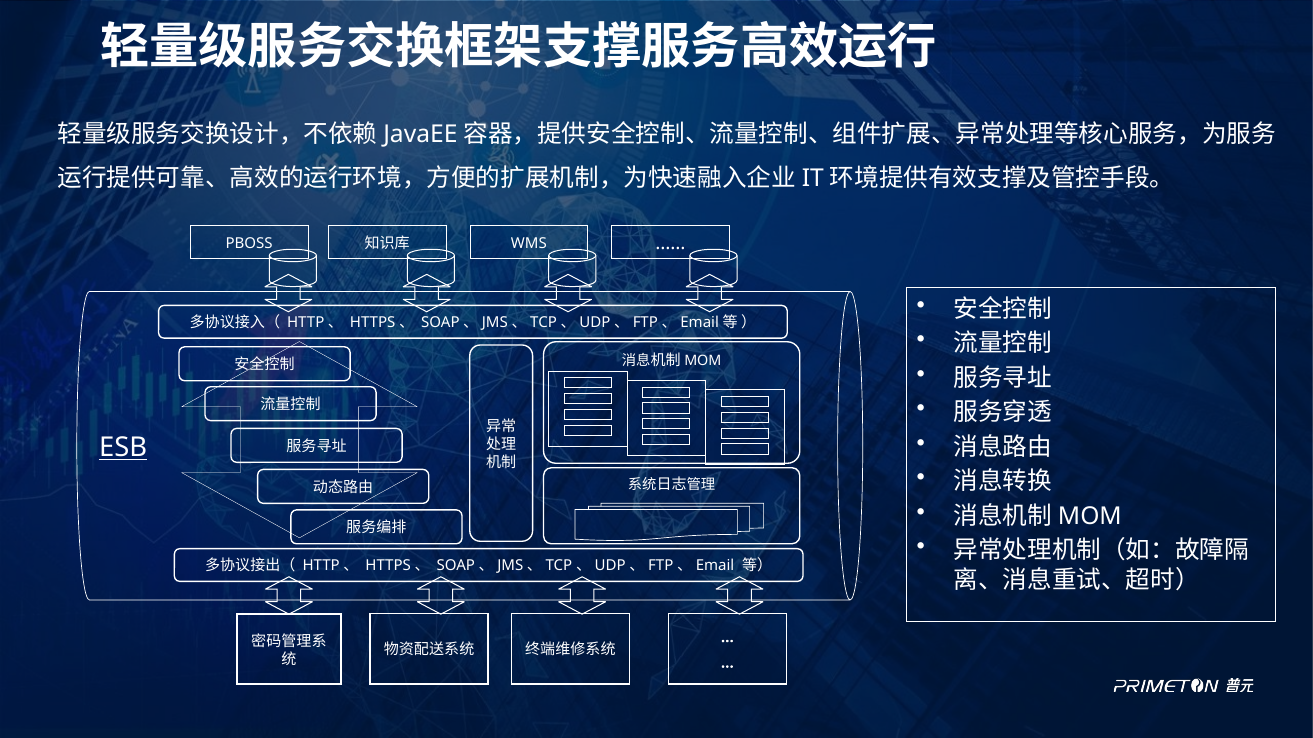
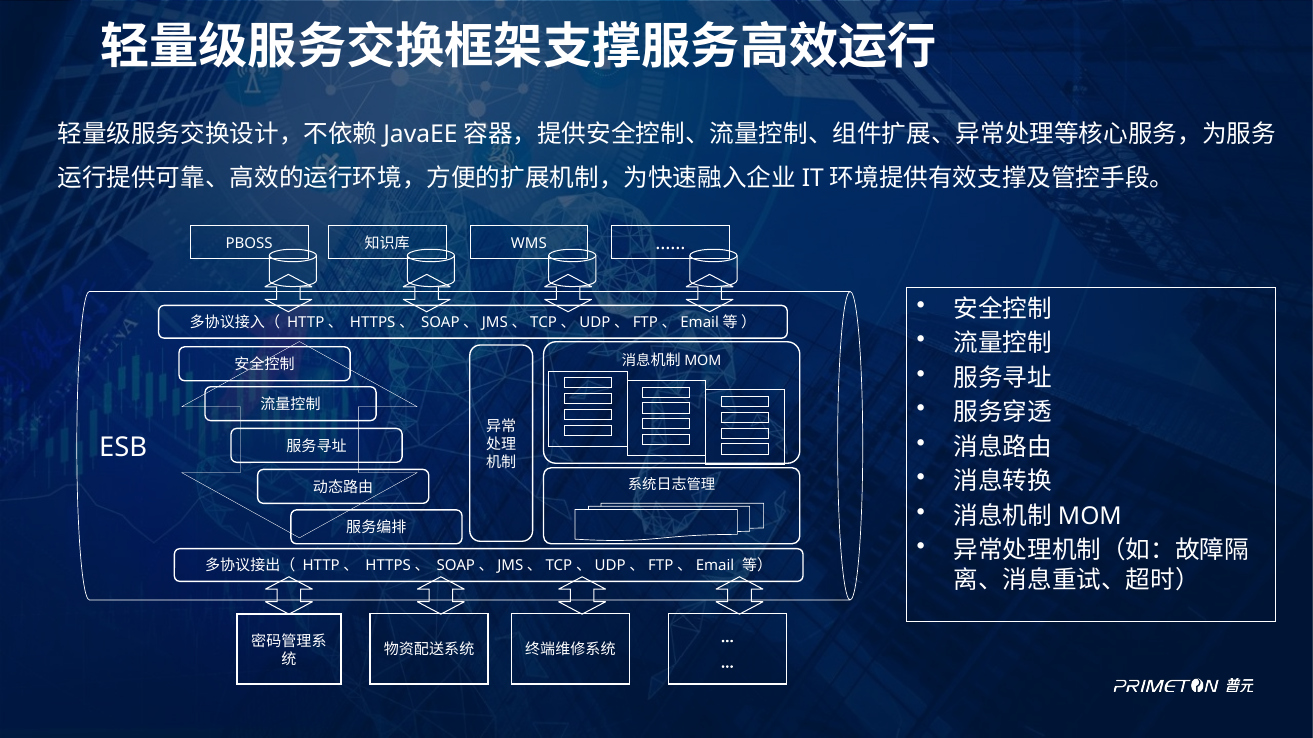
ESB underline: present -> none (123, 448)
